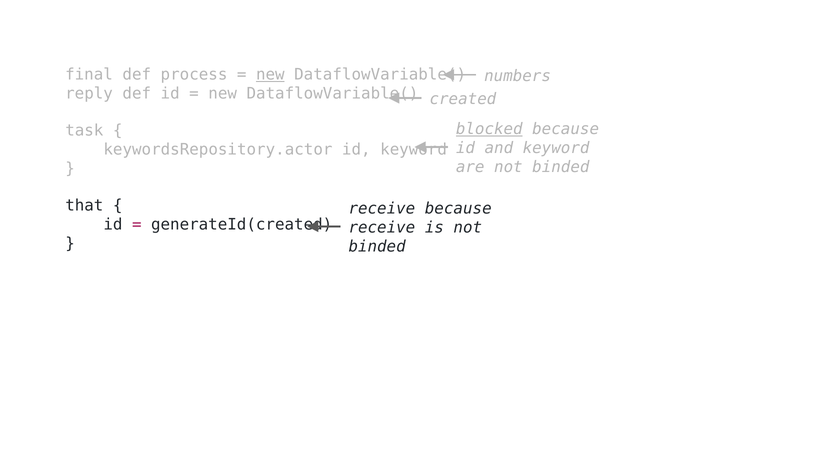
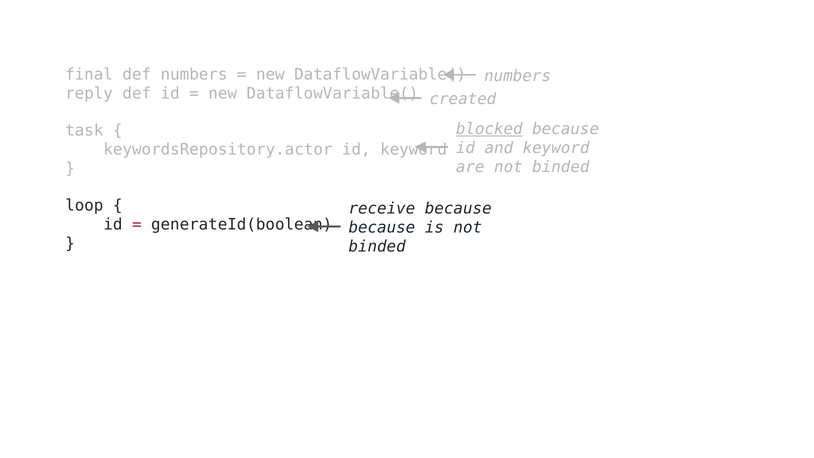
def process: process -> numbers (194, 75)
new underline: present -> none (270, 75)
that: that -> loop (84, 205)
generateId(created: generateId(created -> generateId(boolean (242, 224)
receive: receive -> because (382, 228)
